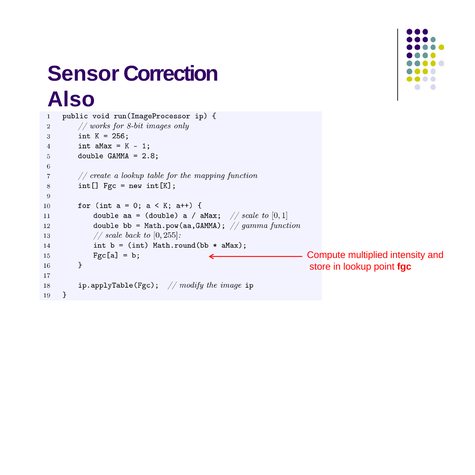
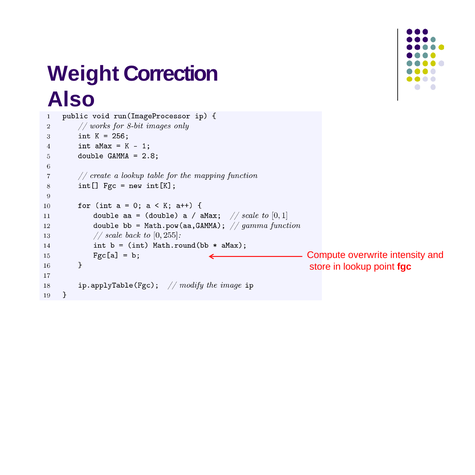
Sensor: Sensor -> Weight (83, 74)
multiplied: multiplied -> overwrite (368, 255)
